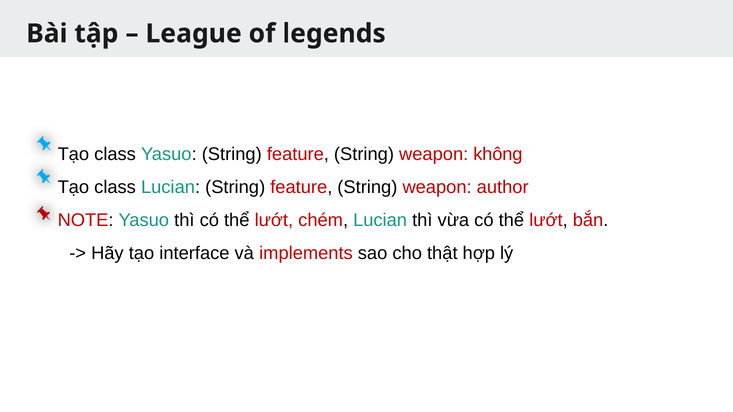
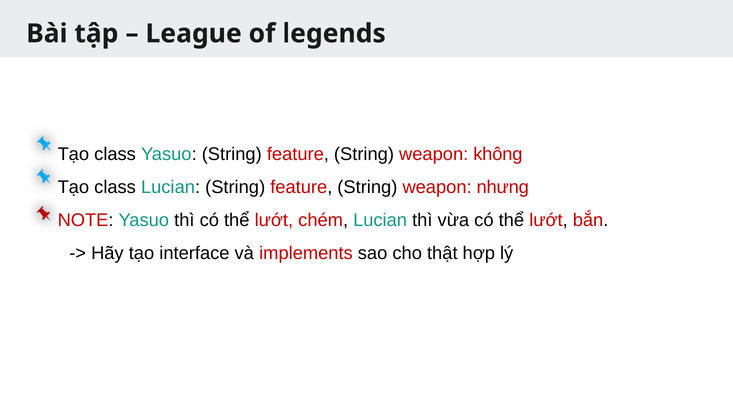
author: author -> nhưng (503, 187)
